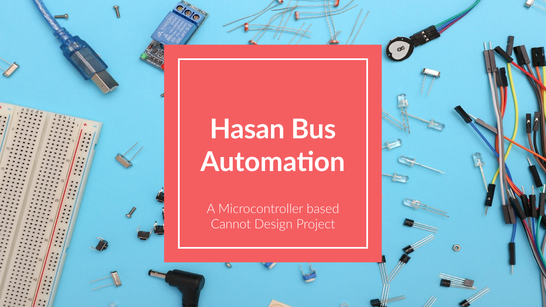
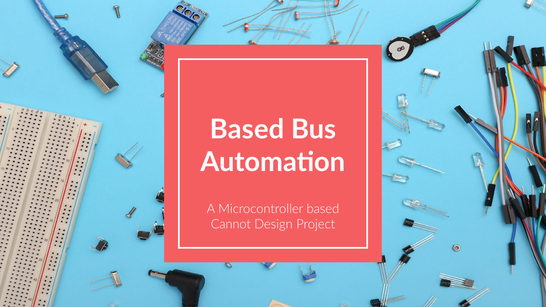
Hasan: Hasan -> Based (247, 130)
